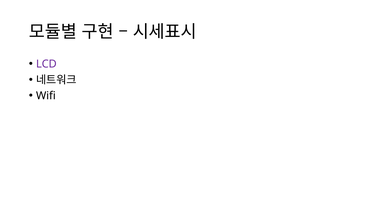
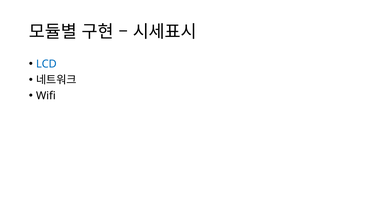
LCD colour: purple -> blue (46, 64)
